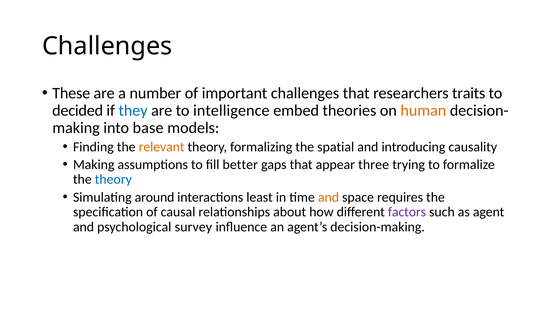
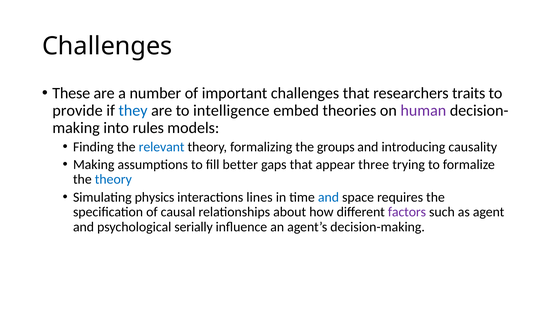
decided: decided -> provide (78, 110)
human colour: orange -> purple (423, 110)
base: base -> rules (148, 128)
relevant colour: orange -> blue (162, 147)
spatial: spatial -> groups (336, 147)
around: around -> physics (155, 197)
least: least -> lines (259, 197)
and colour: orange -> blue (328, 197)
survey: survey -> serially (194, 227)
